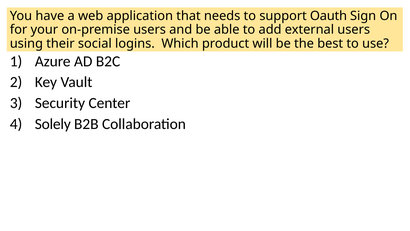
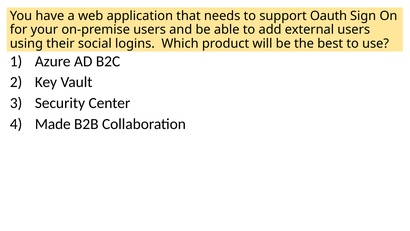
Solely: Solely -> Made (53, 124)
